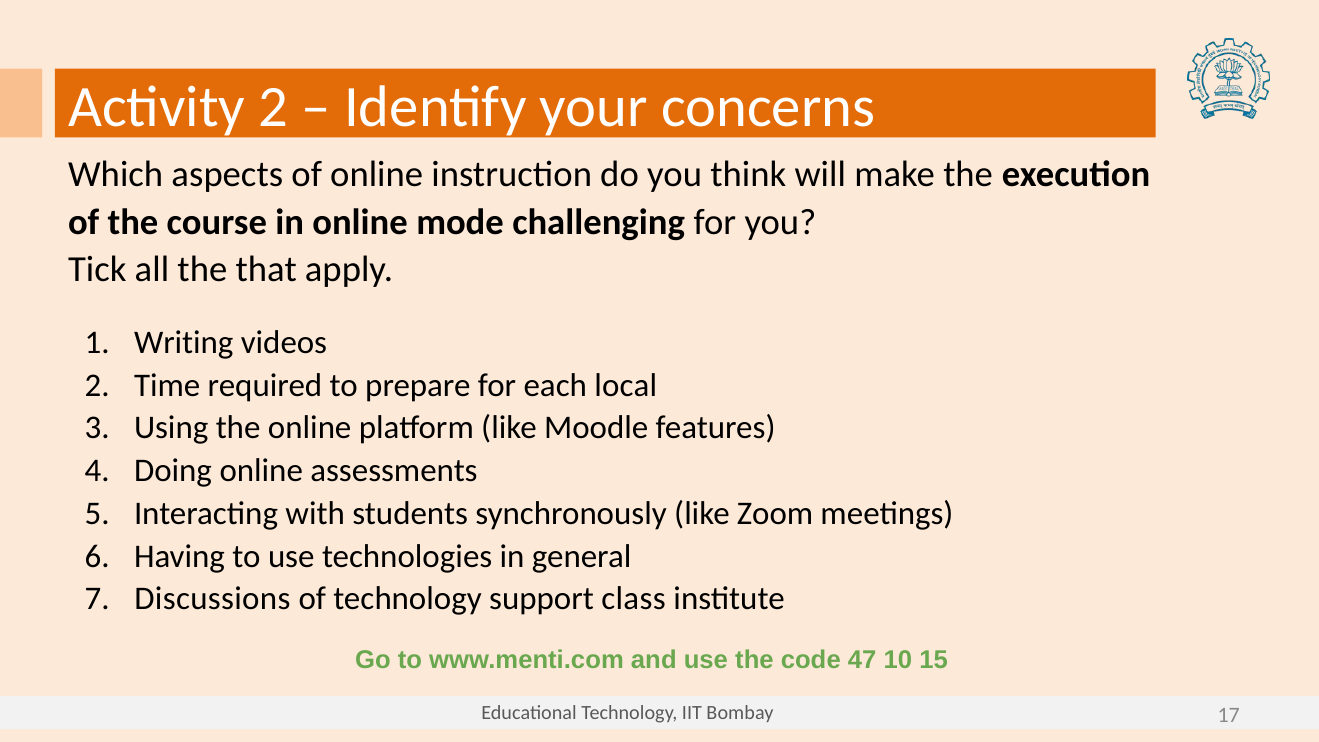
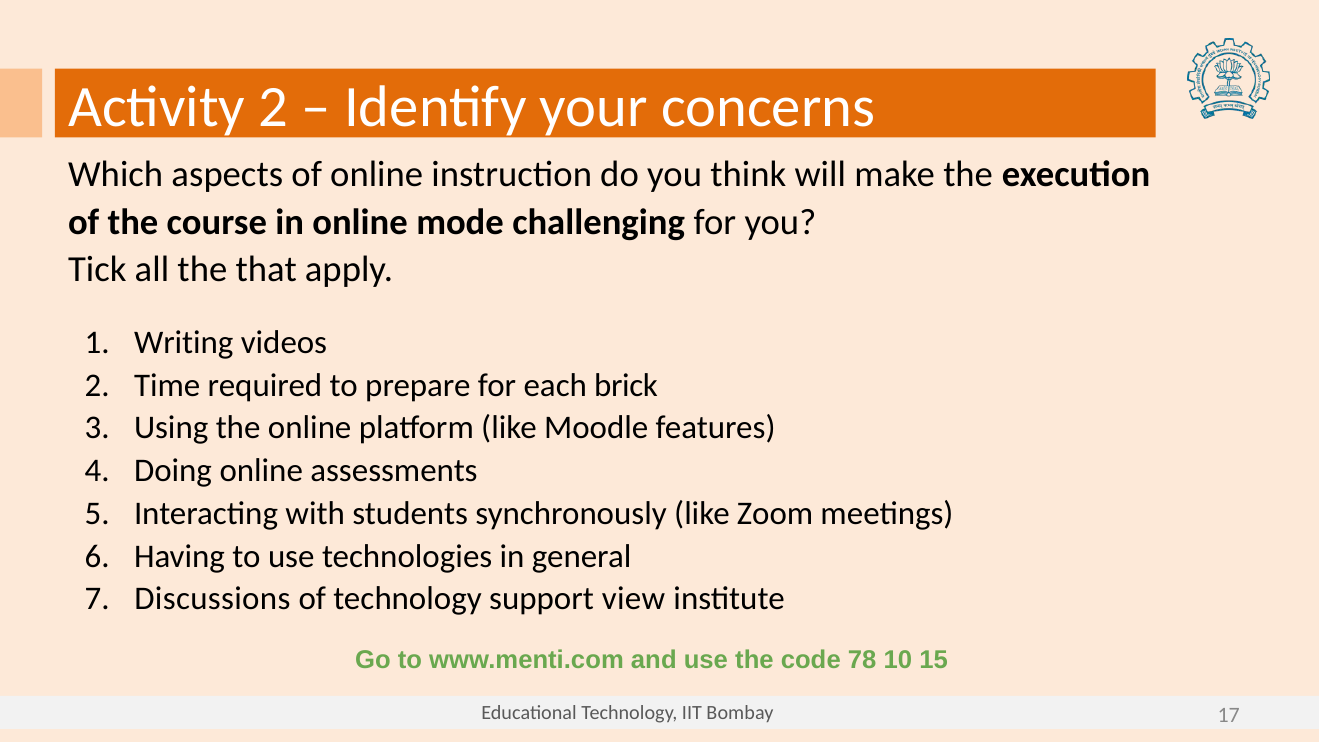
local: local -> brick (626, 385)
class: class -> view (634, 599)
47: 47 -> 78 (862, 660)
